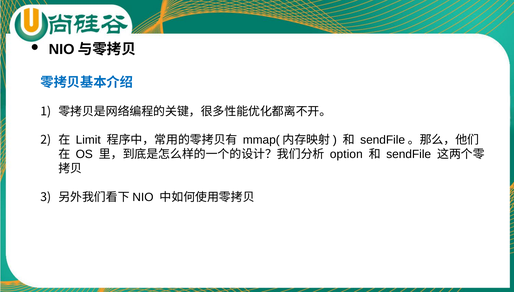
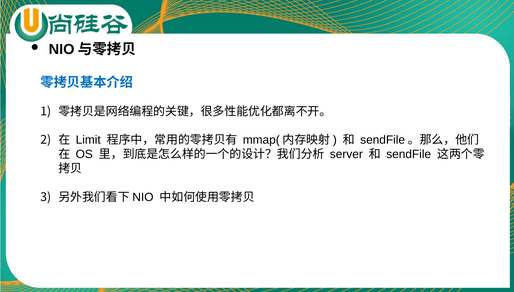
option: option -> server (346, 154)
